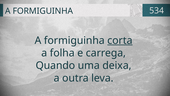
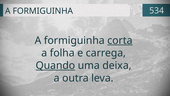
Quando underline: none -> present (55, 65)
